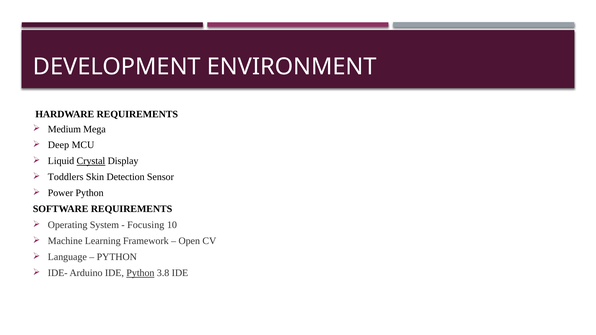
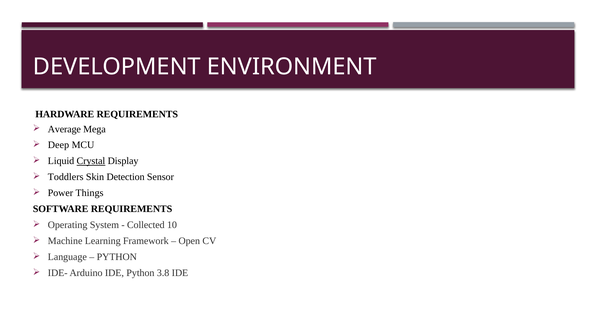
Medium: Medium -> Average (64, 129)
Power Python: Python -> Things (90, 193)
Focusing: Focusing -> Collected (146, 225)
Python underline: present -> none (140, 273)
